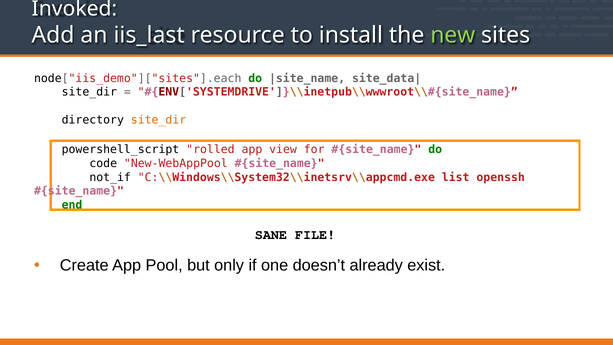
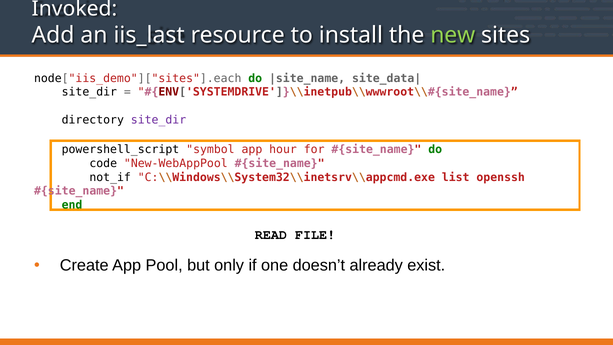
site_dir colour: orange -> purple (159, 120)
rolled: rolled -> symbol (210, 150)
view: view -> hour (283, 150)
SANE: SANE -> READ (271, 235)
